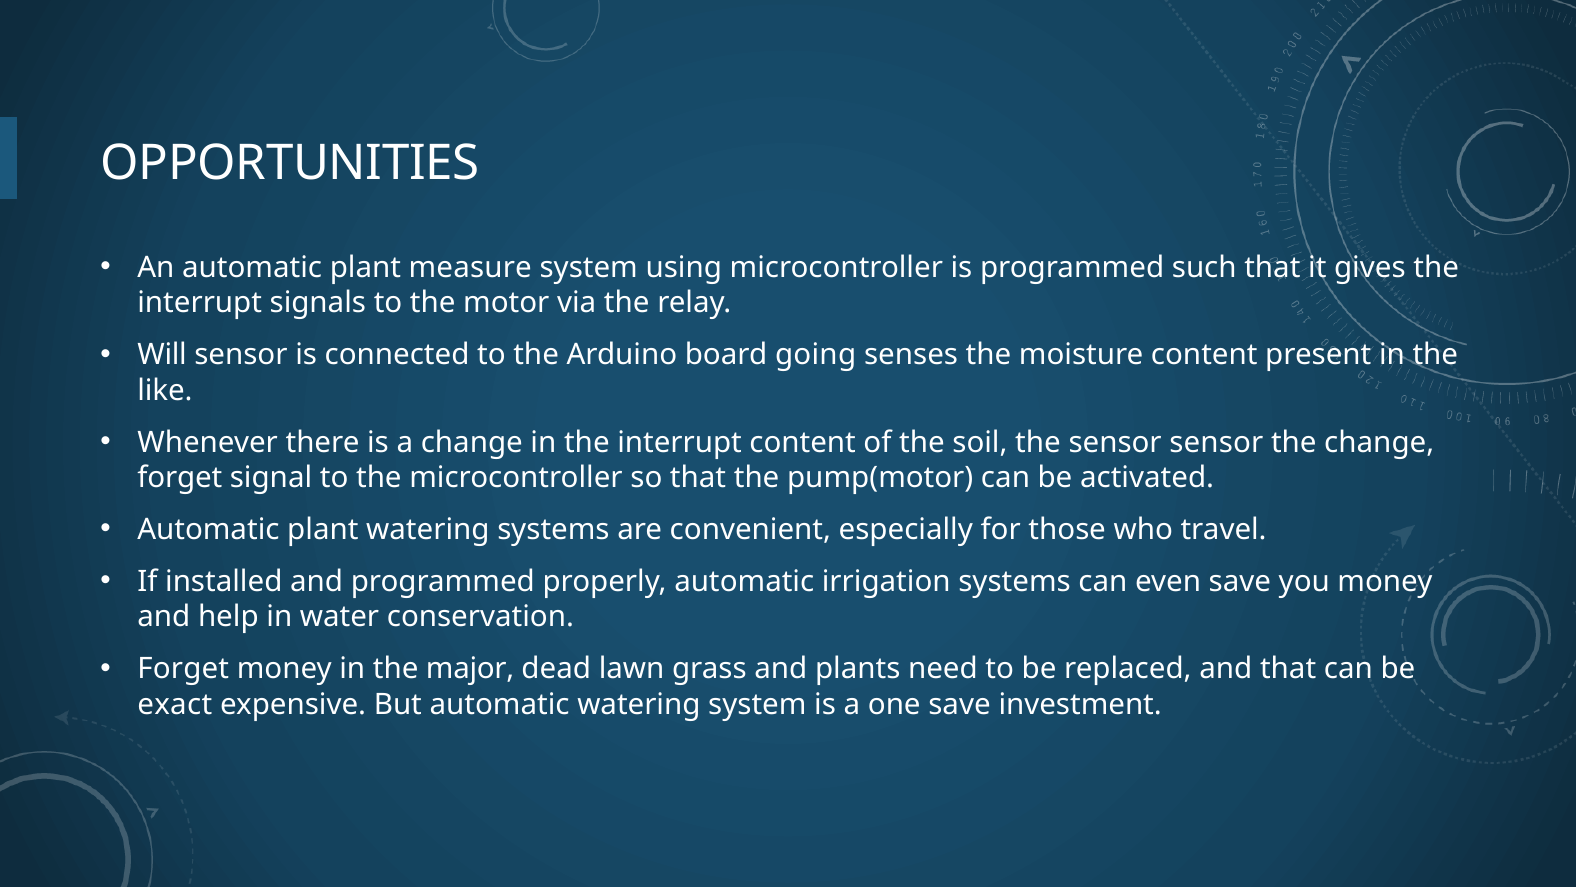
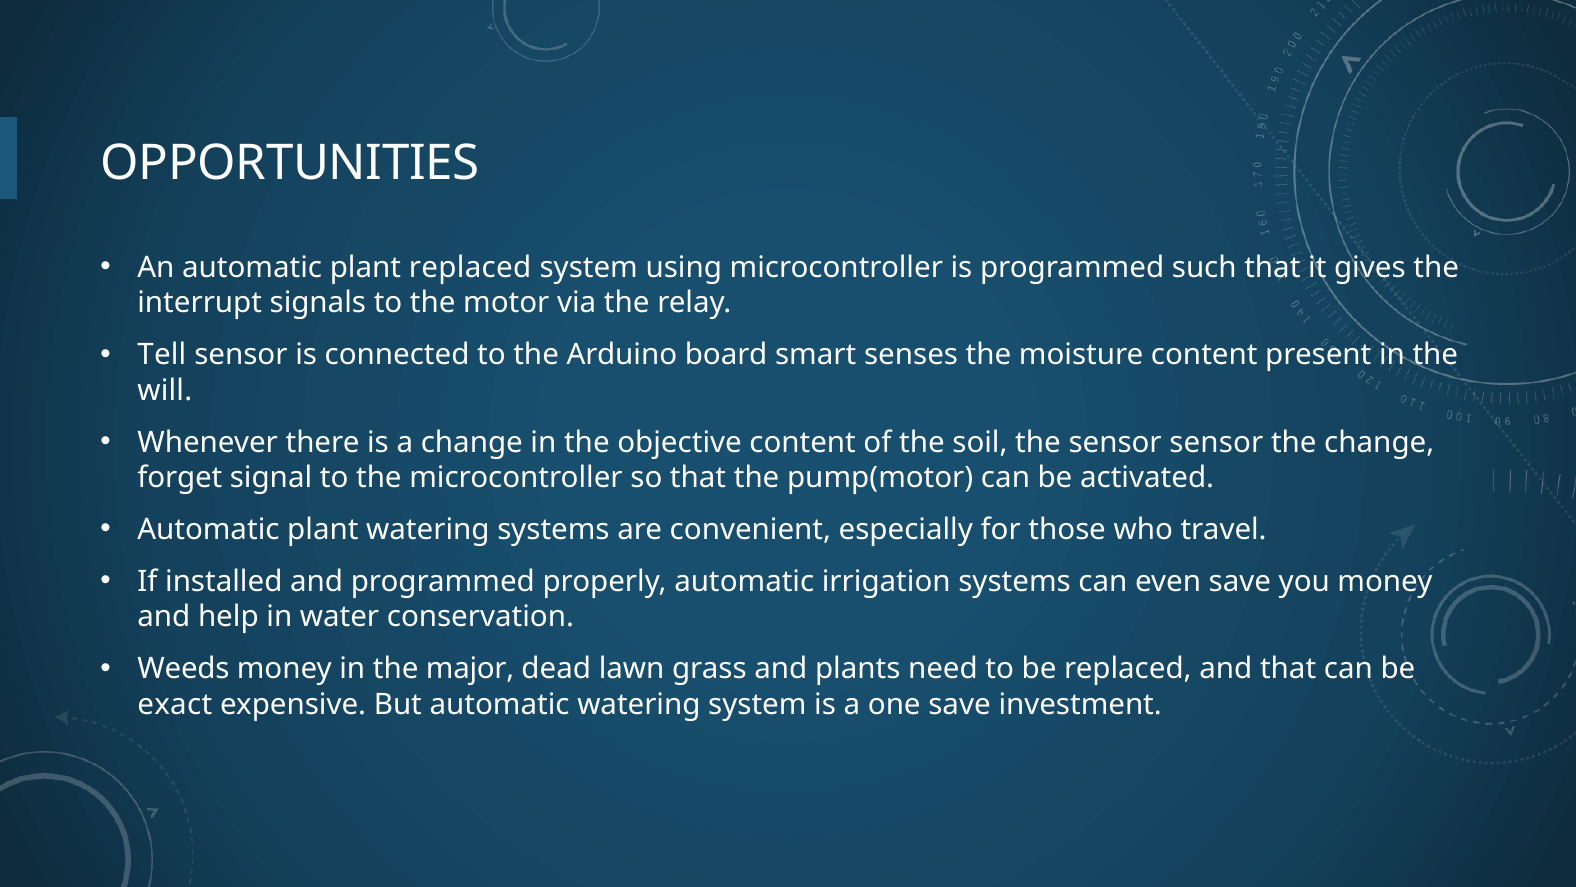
plant measure: measure -> replaced (470, 267)
Will: Will -> Tell (162, 355)
going: going -> smart (816, 355)
like: like -> will (165, 390)
in the interrupt: interrupt -> objective (680, 442)
Forget: Forget -> Weeds (183, 669)
